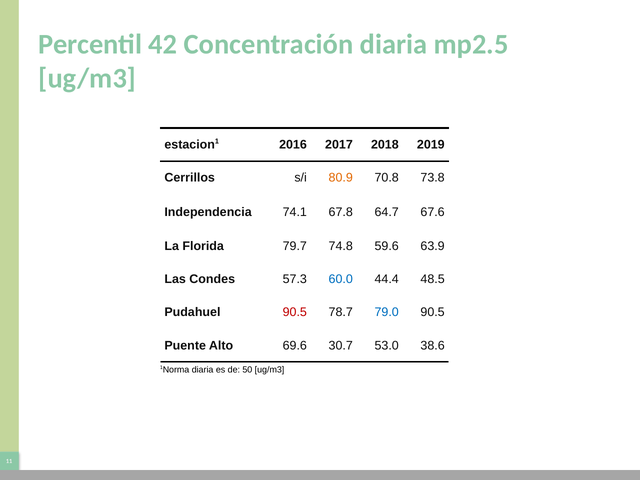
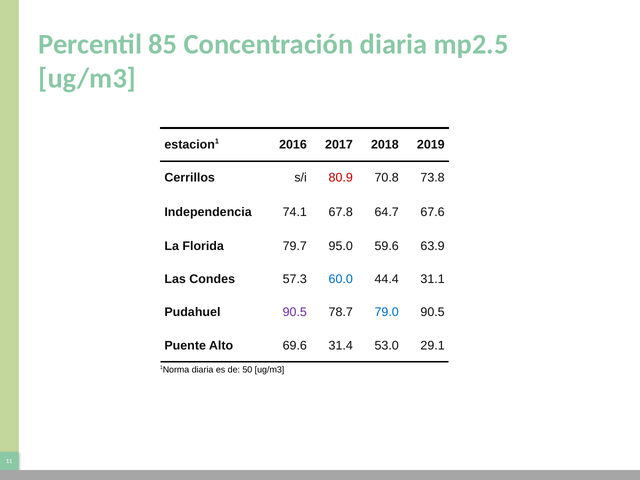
42: 42 -> 85 (163, 44)
80.9 colour: orange -> red (341, 178)
74.8: 74.8 -> 95.0 (341, 246)
48.5: 48.5 -> 31.1 (433, 279)
90.5 colour: red -> purple (295, 312)
30.7: 30.7 -> 31.4 (341, 345)
38.6: 38.6 -> 29.1 (433, 345)
